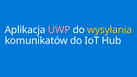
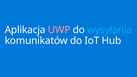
wysyłania colour: yellow -> light blue (110, 30)
